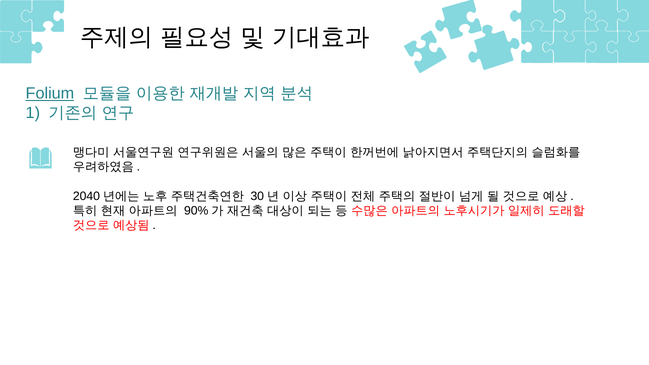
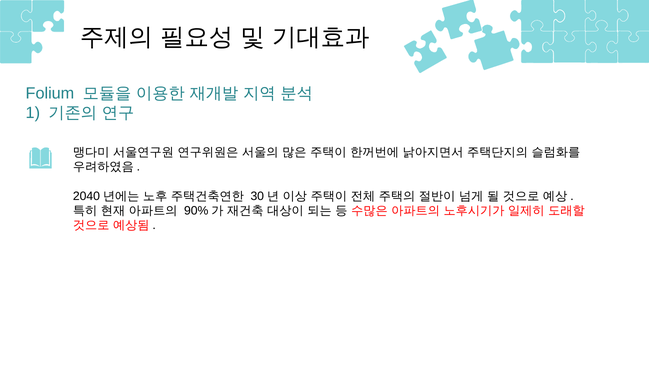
Folium underline: present -> none (50, 93)
